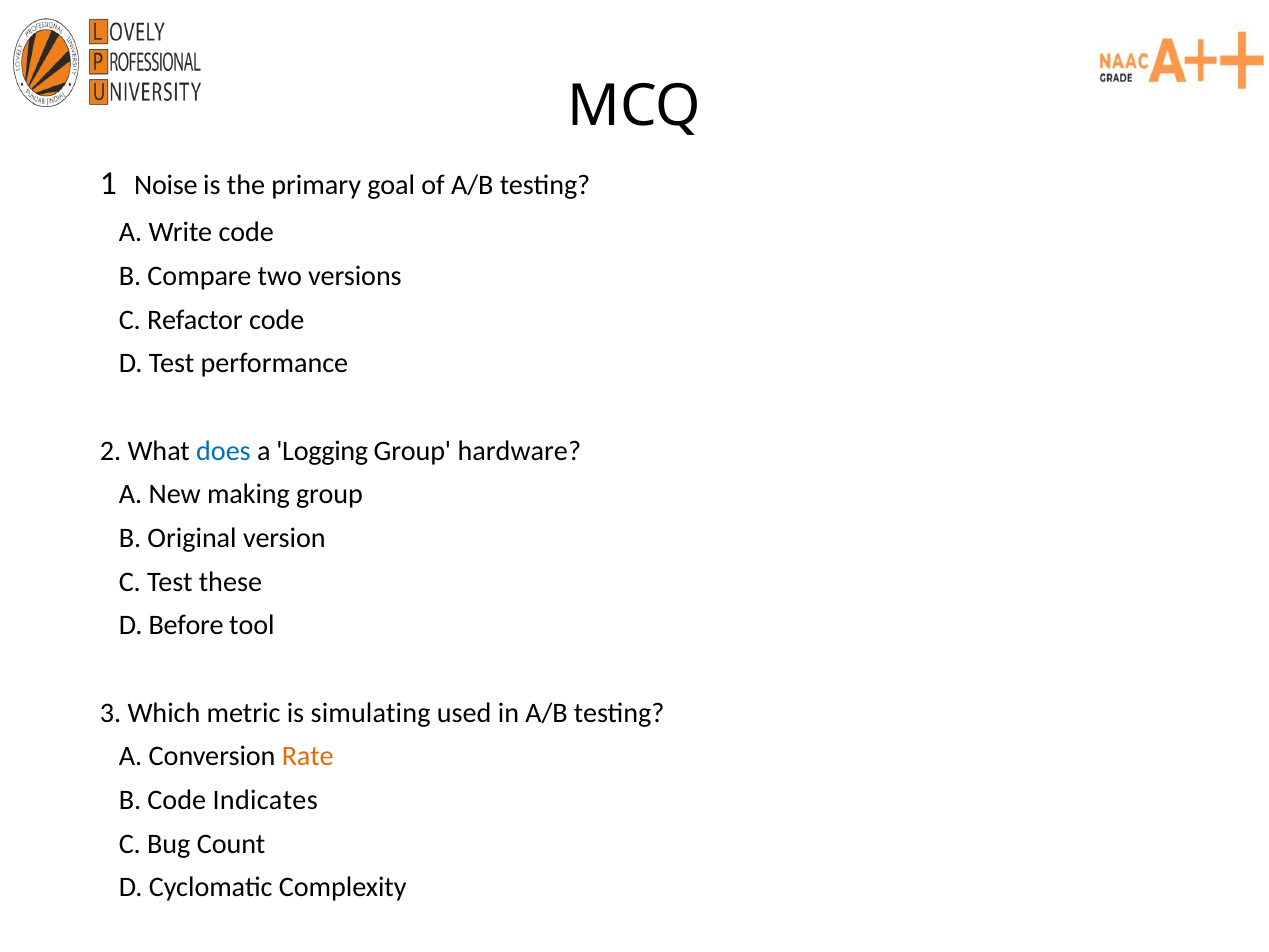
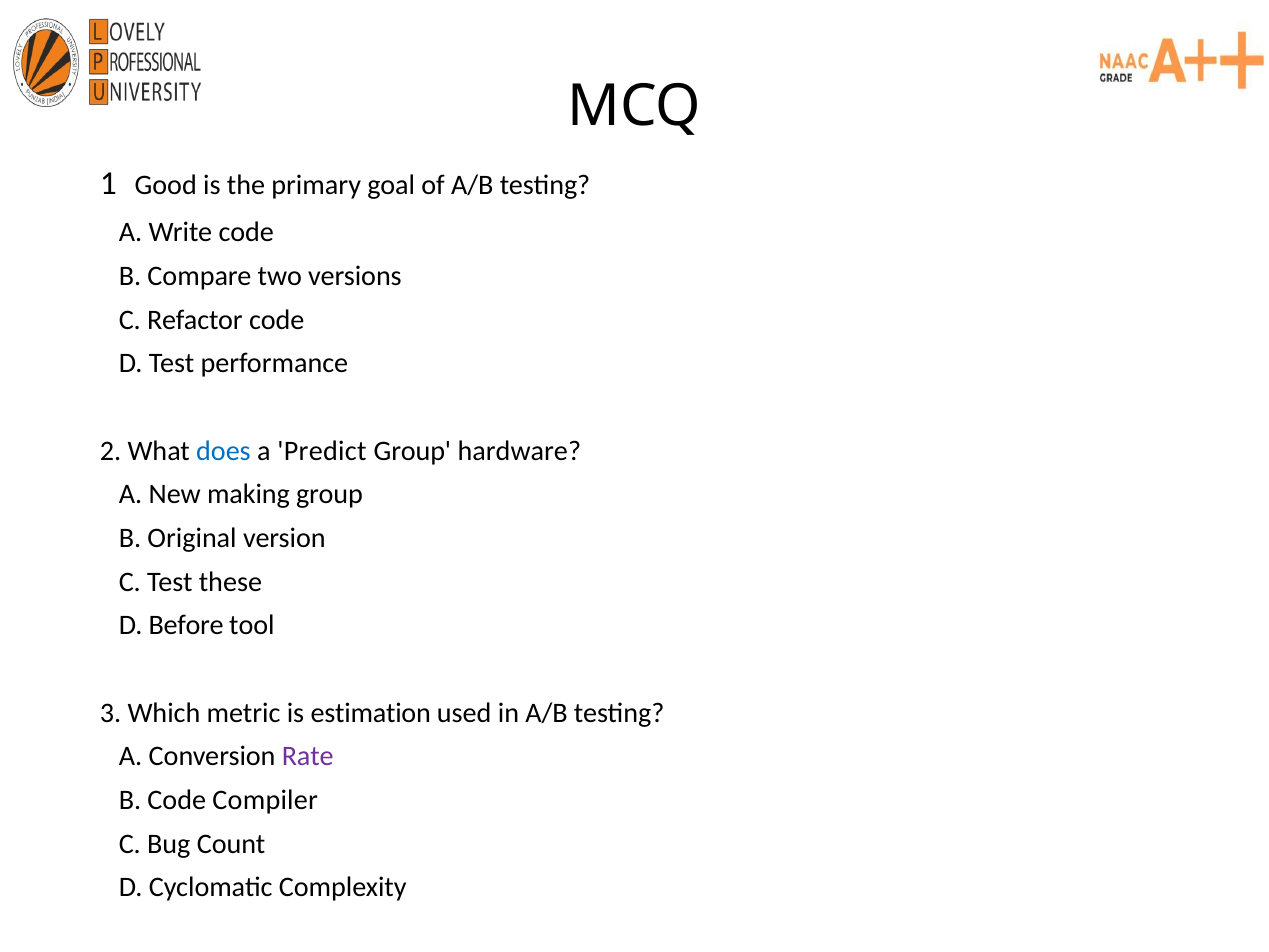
Noise: Noise -> Good (166, 185)
Logging: Logging -> Predict (322, 451)
simulating: simulating -> estimation (371, 713)
Rate colour: orange -> purple (308, 756)
Indicates: Indicates -> Compiler (265, 800)
